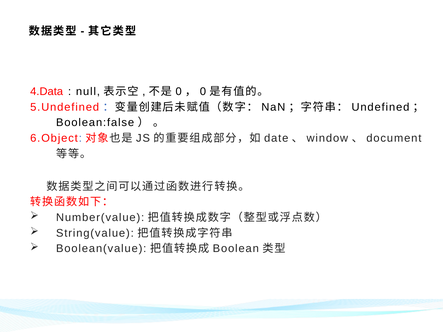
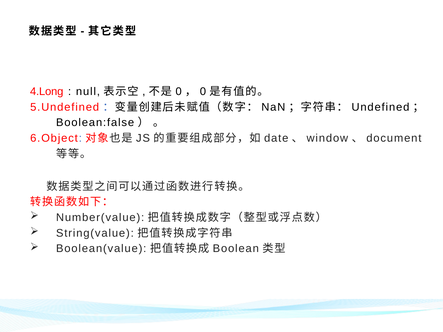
4.Data: 4.Data -> 4.Long (47, 92)
